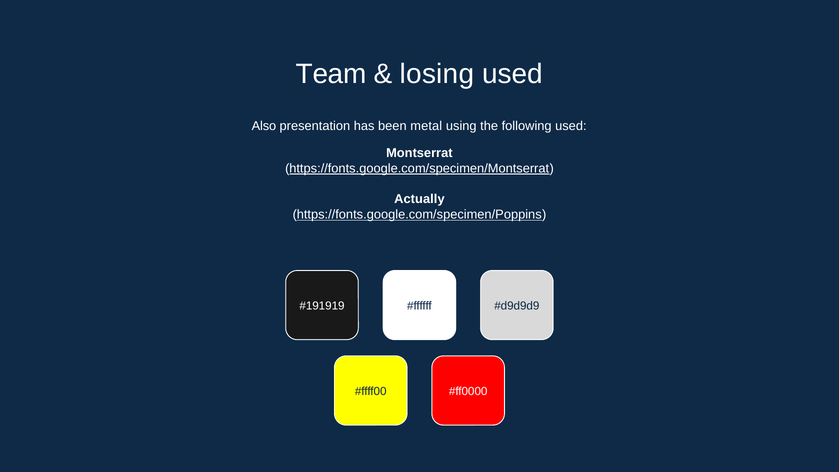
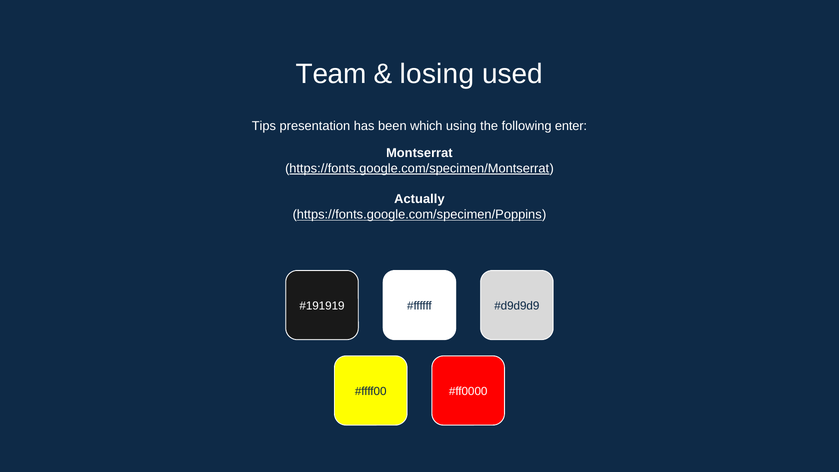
Also: Also -> Tips (264, 126)
metal: metal -> which (426, 126)
following used: used -> enter (571, 126)
